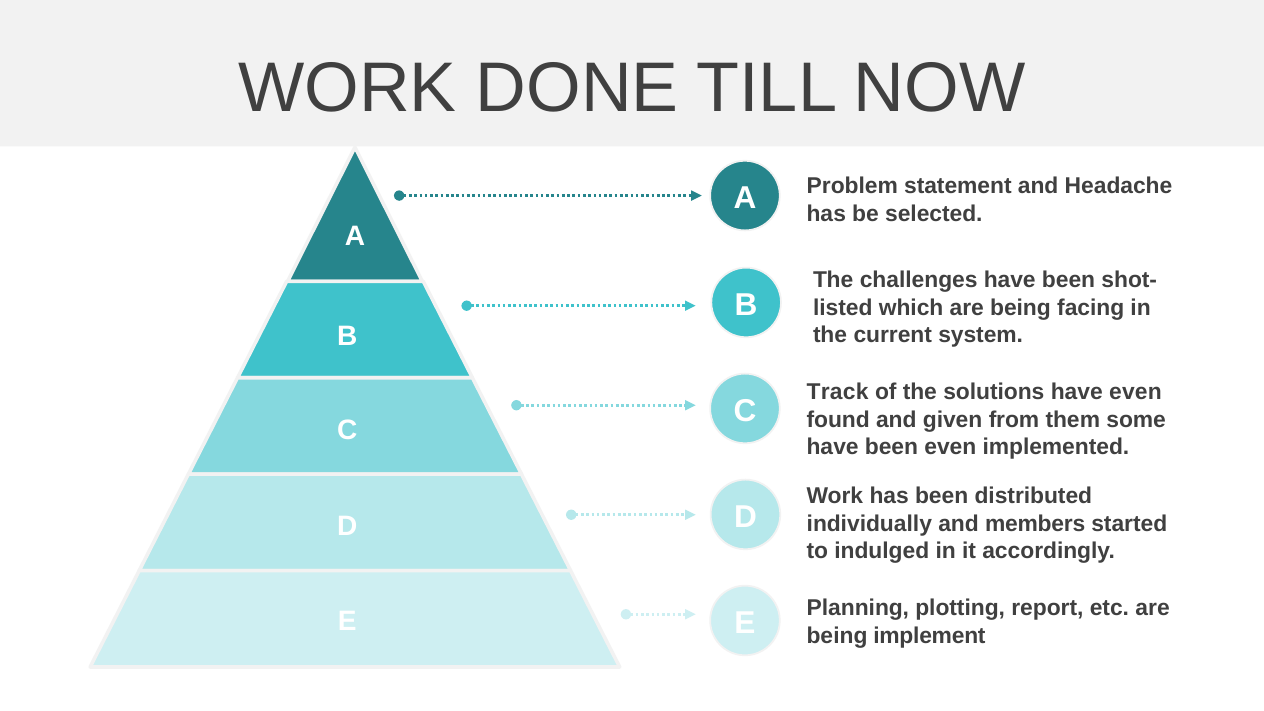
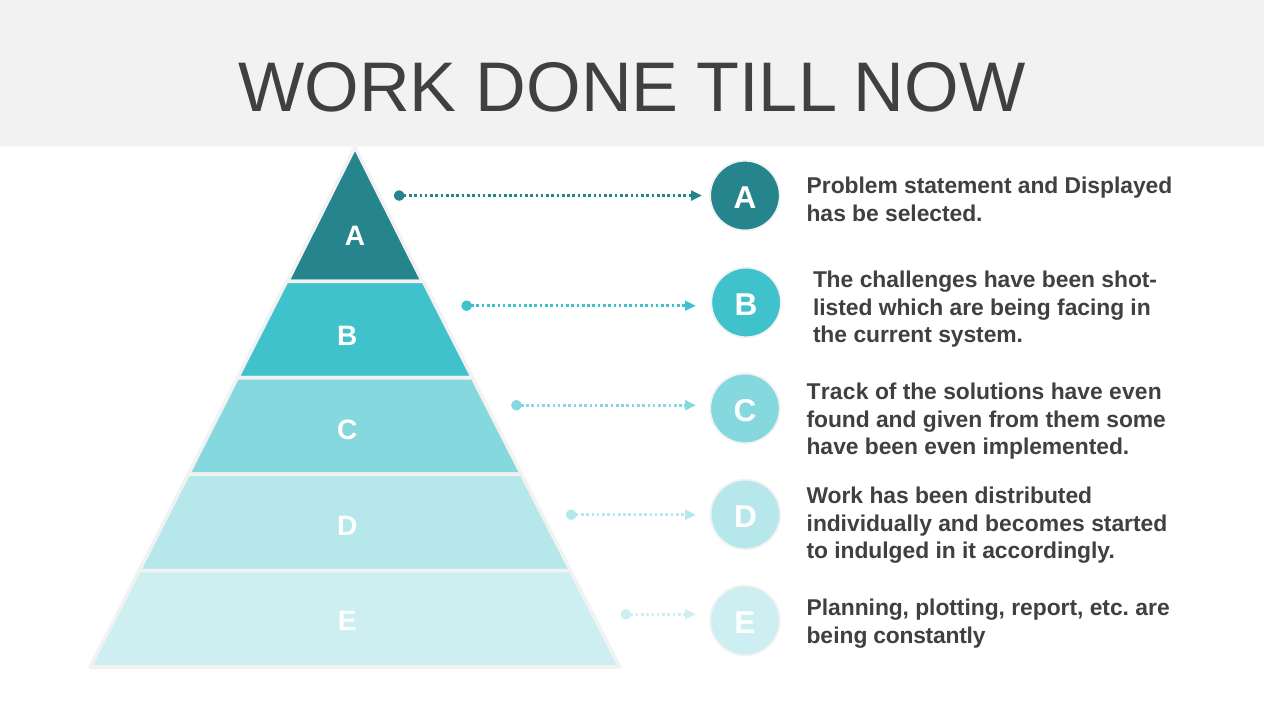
Headache: Headache -> Displayed (1119, 186)
members: members -> becomes (1035, 524)
implement: implement -> constantly (929, 636)
